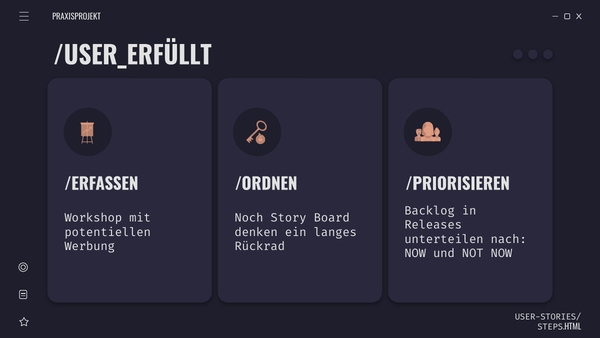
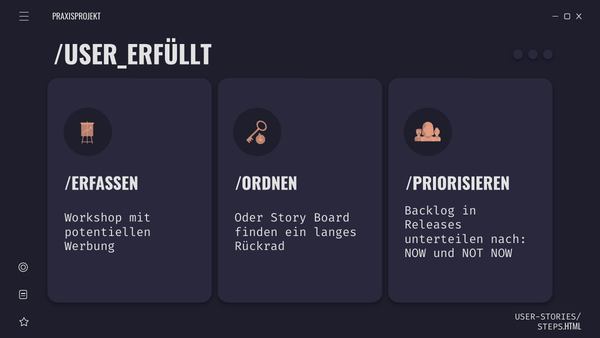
Noch: Noch -> Oder (249, 218)
denken: denken -> finden (256, 232)
